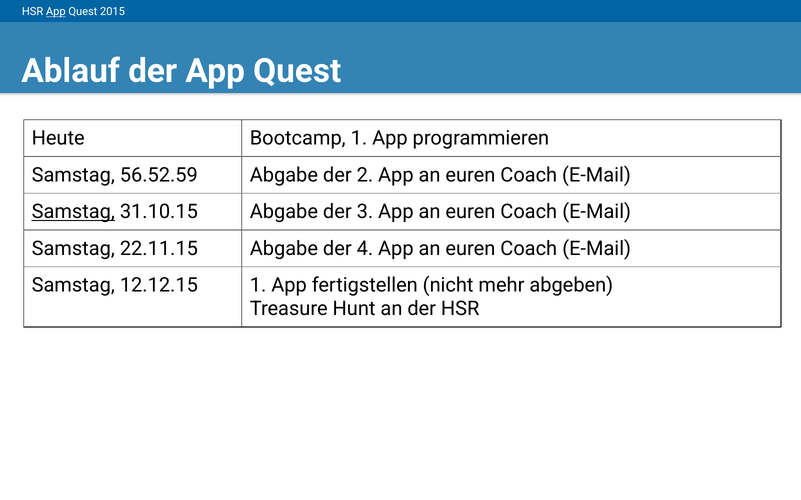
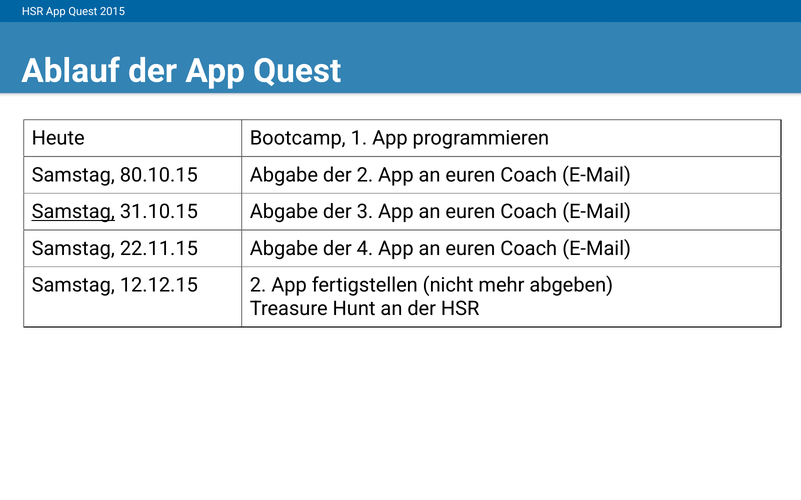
App underline: present -> none (56, 12)
56.52.59: 56.52.59 -> 80.10.15 (159, 175)
12.12.15 1: 1 -> 2 (258, 286)
